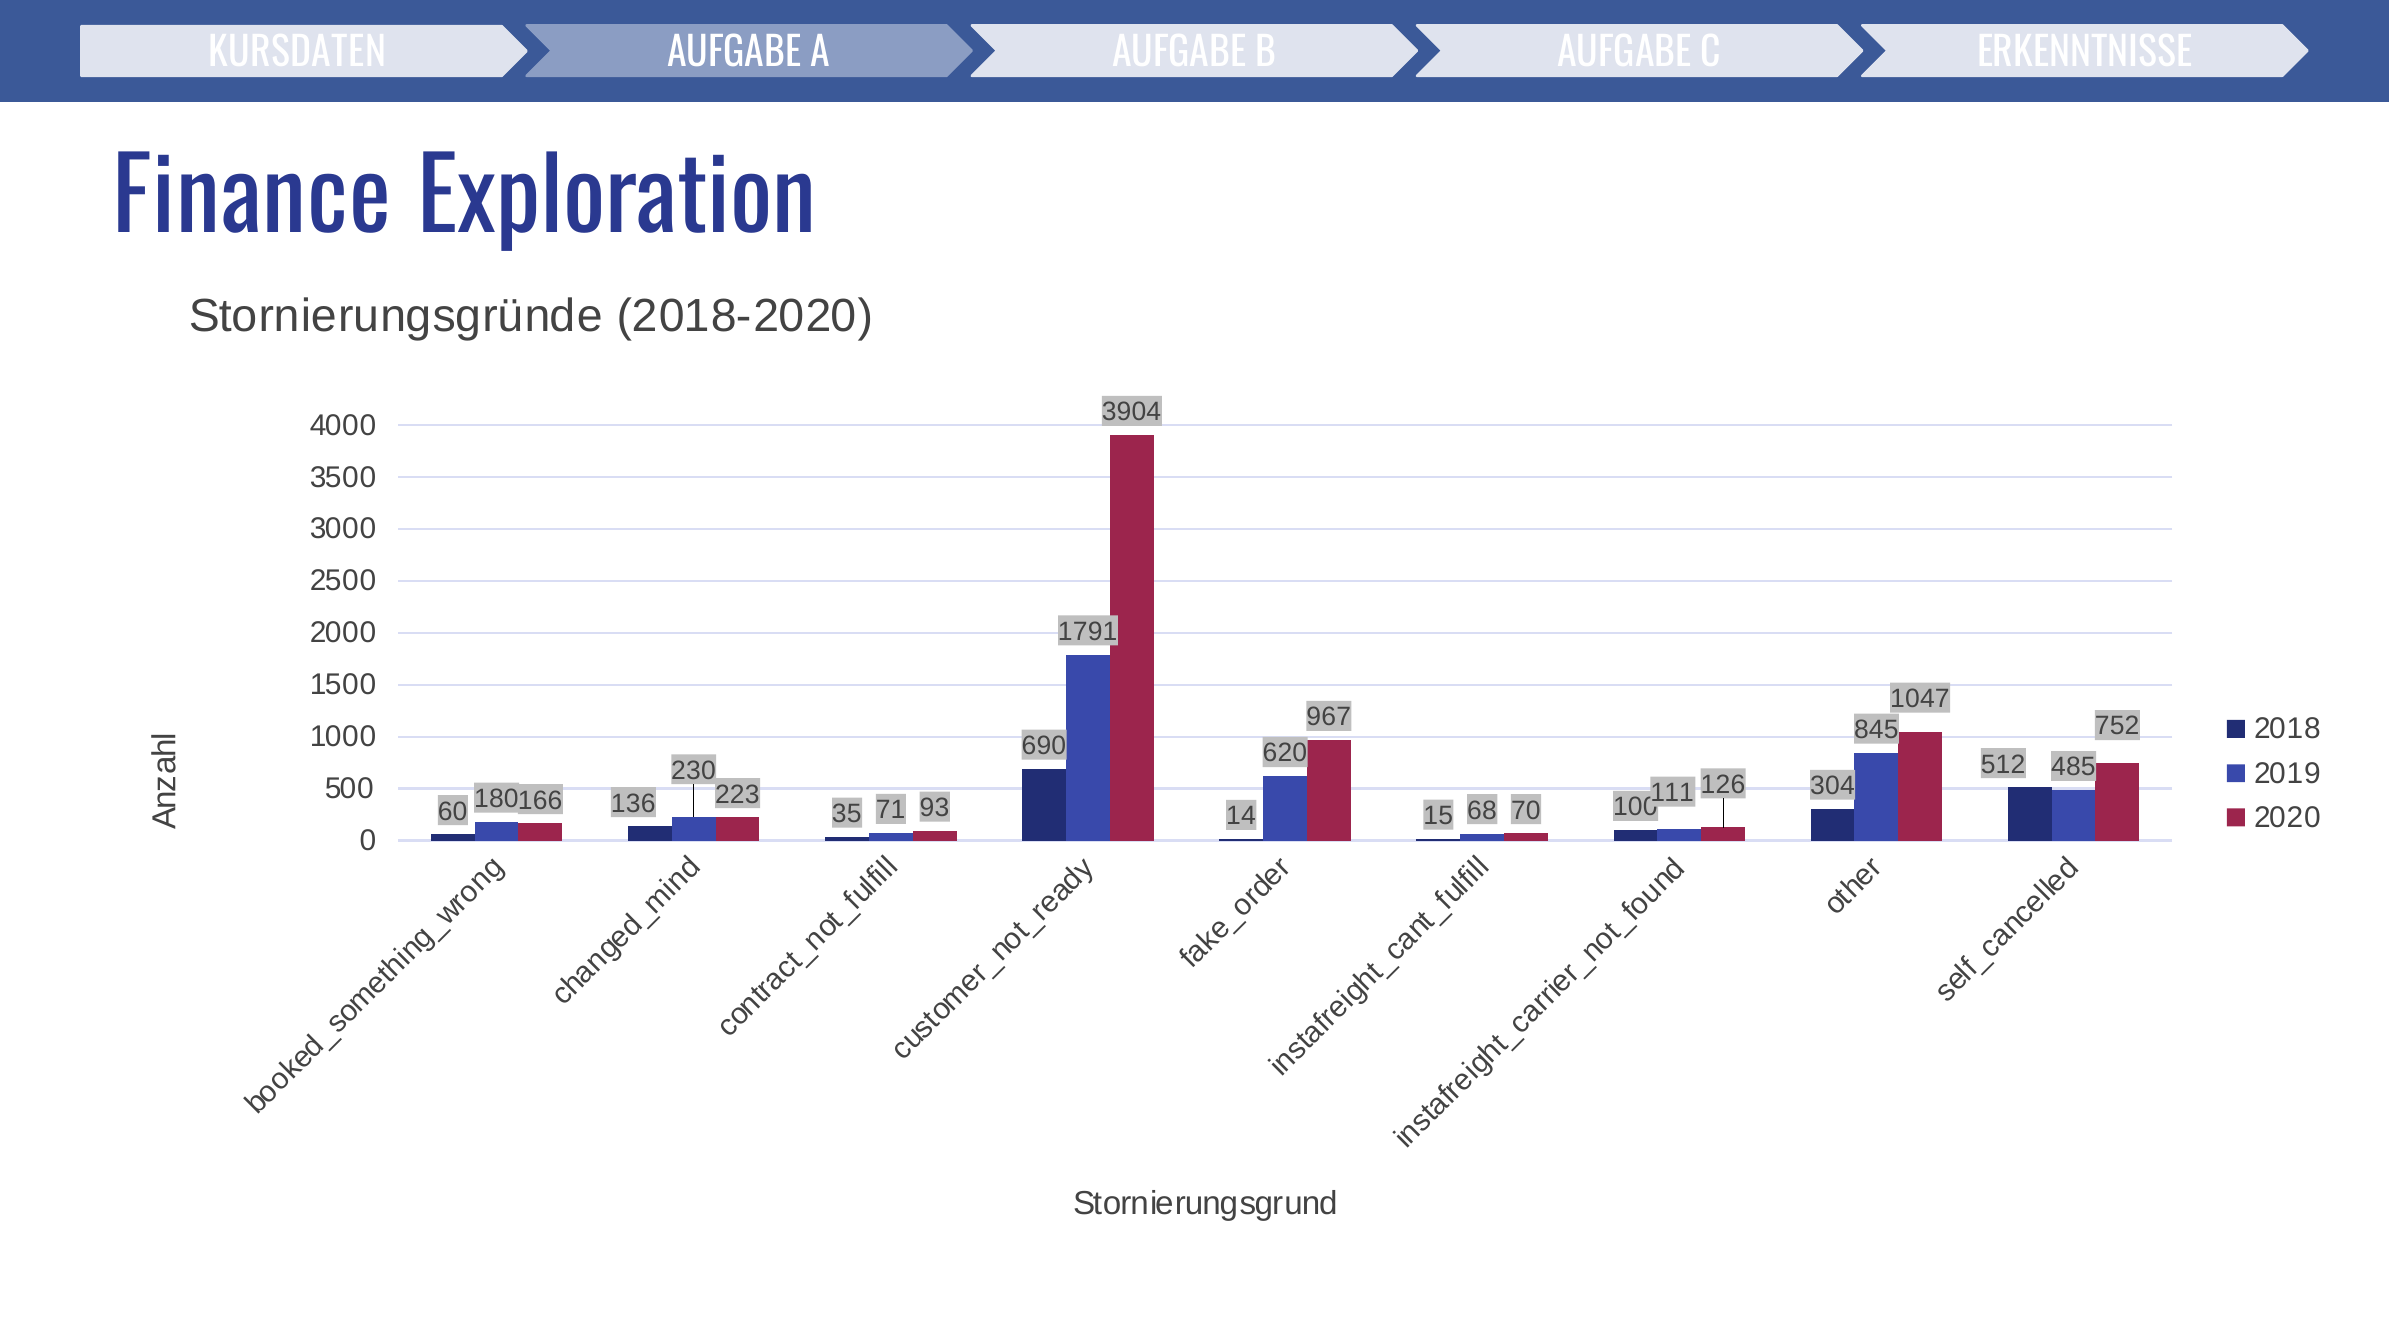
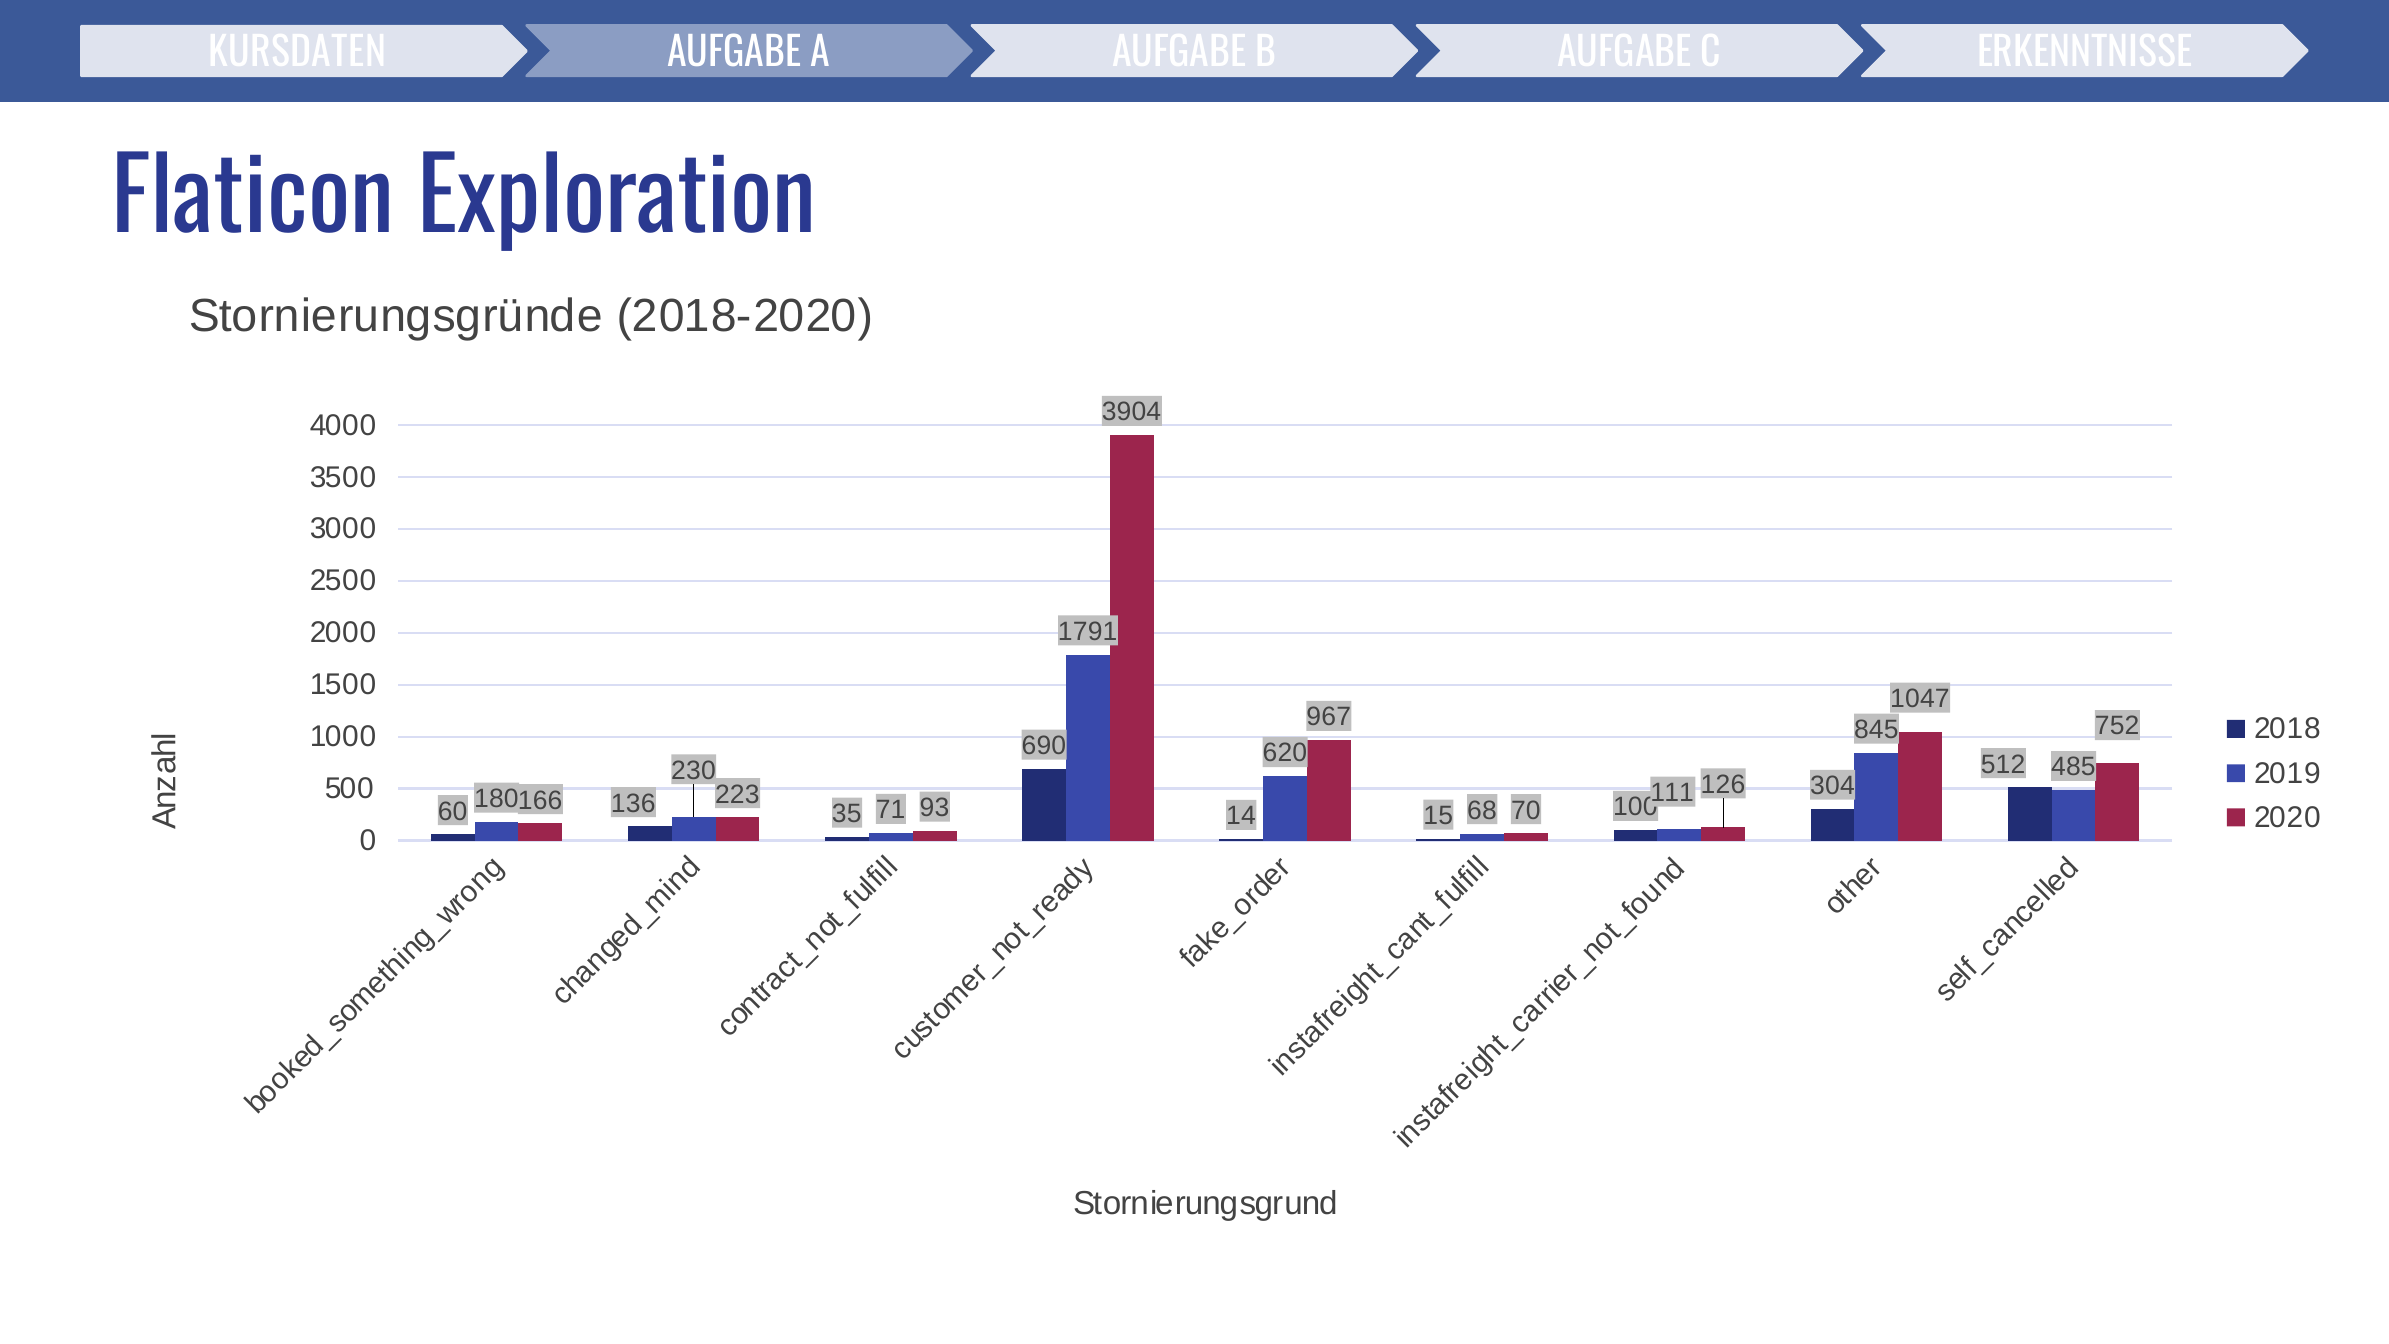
Finance: Finance -> Flaticon (253, 199)
